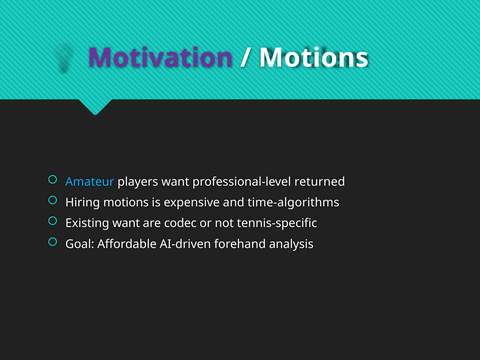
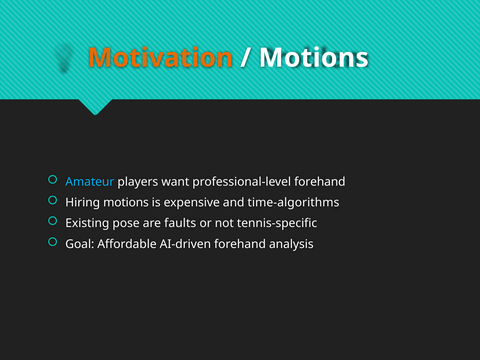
Motivation colour: purple -> orange (160, 58)
professional-level returned: returned -> forehand (320, 182)
Existing want: want -> pose (126, 223)
codec: codec -> faults (180, 223)
